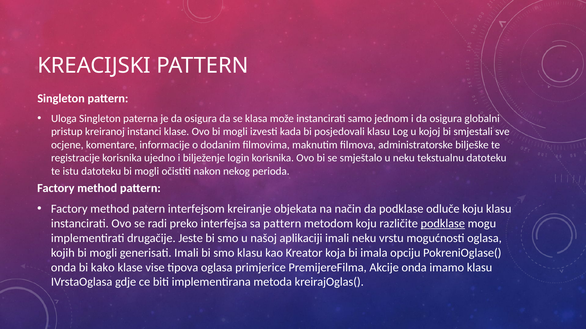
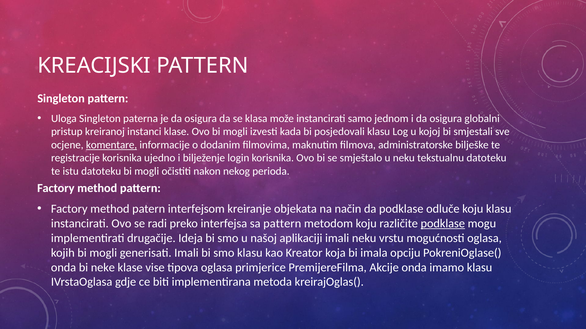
komentare underline: none -> present (112, 145)
Jeste: Jeste -> Ideja (191, 238)
kako: kako -> neke (103, 268)
